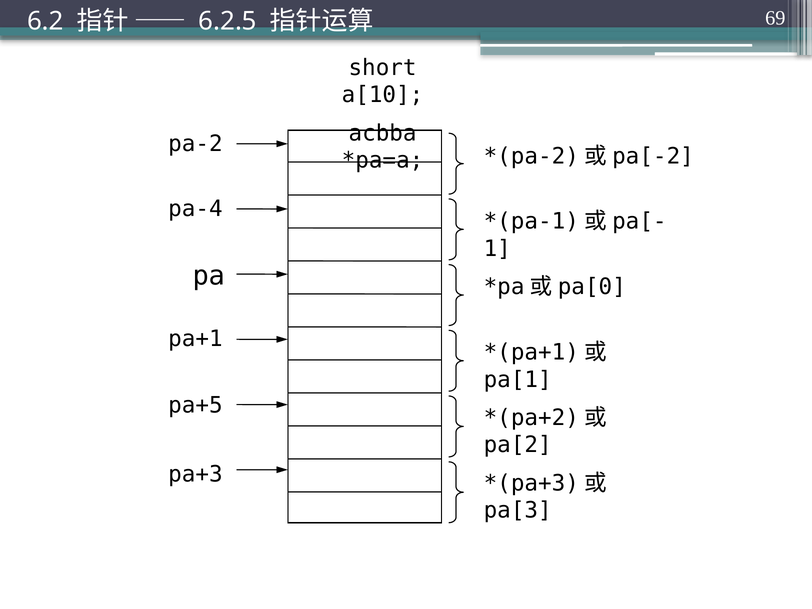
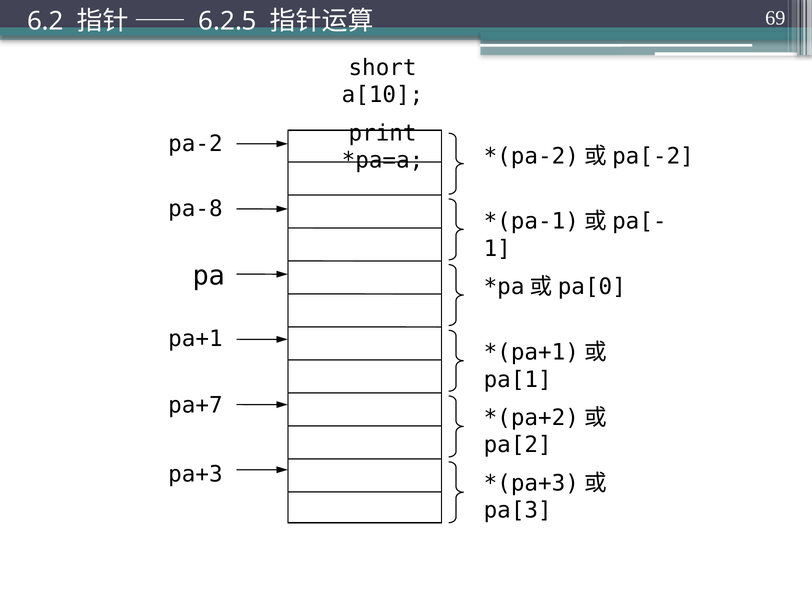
acbba: acbba -> print (383, 133)
pa-4: pa-4 -> pa-8 (195, 209)
pa+5: pa+5 -> pa+7 (195, 405)
